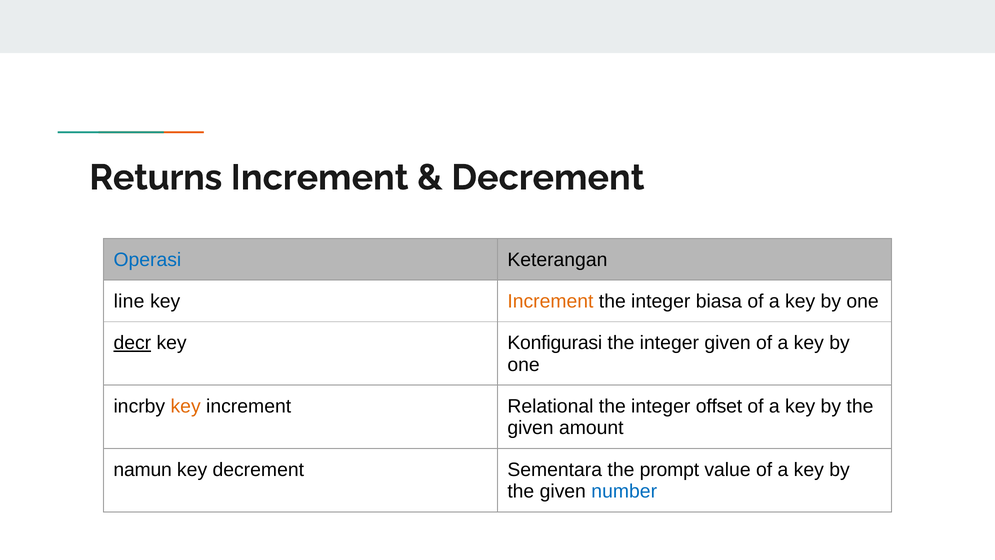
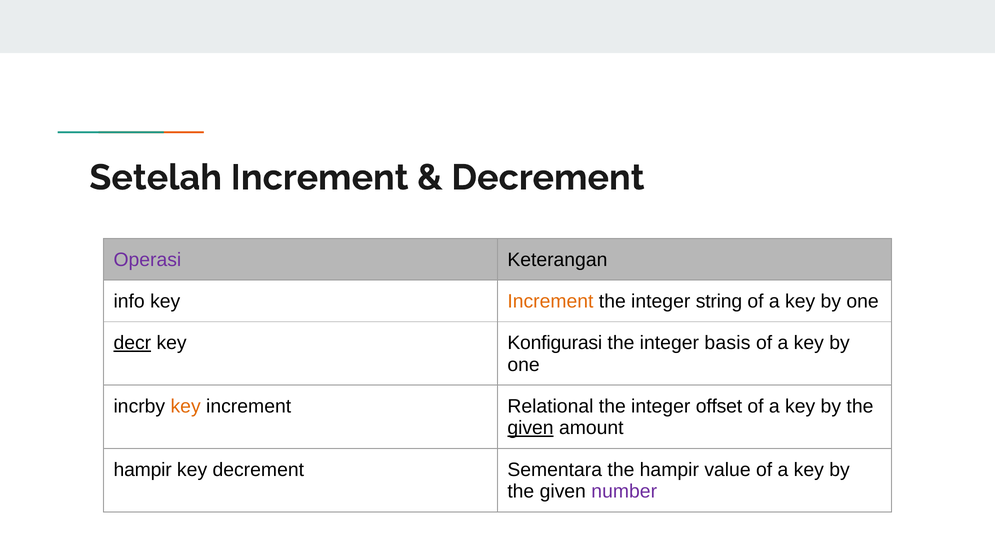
Returns: Returns -> Setelah (156, 178)
Operasi colour: blue -> purple (147, 259)
line: line -> info (129, 301)
biasa: biasa -> string (719, 301)
integer given: given -> basis (727, 343)
given underline: none -> present (531, 428)
namun: namun -> hampir (143, 469)
the prompt: prompt -> hampir (669, 469)
number colour: blue -> purple (624, 491)
